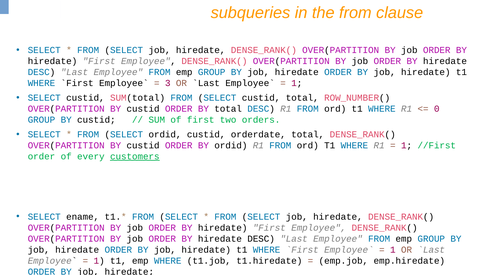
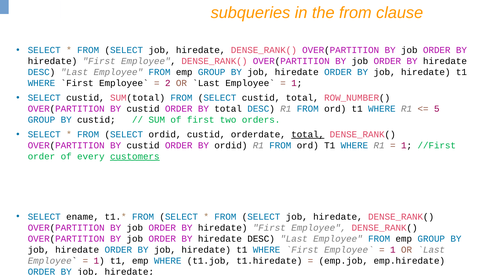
3: 3 -> 2 (168, 83)
0: 0 -> 5 (437, 109)
total underline: none -> present (308, 134)
